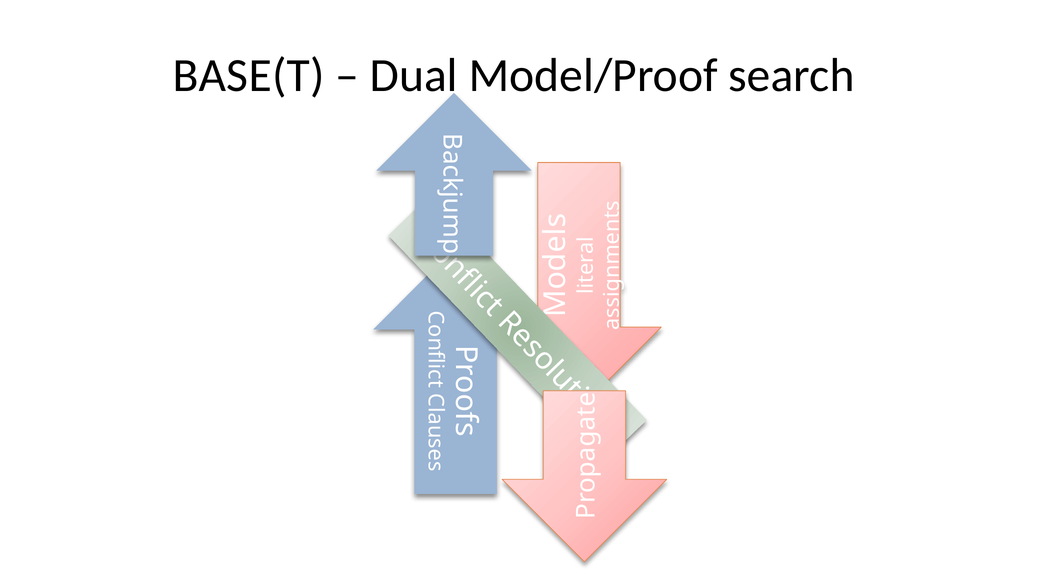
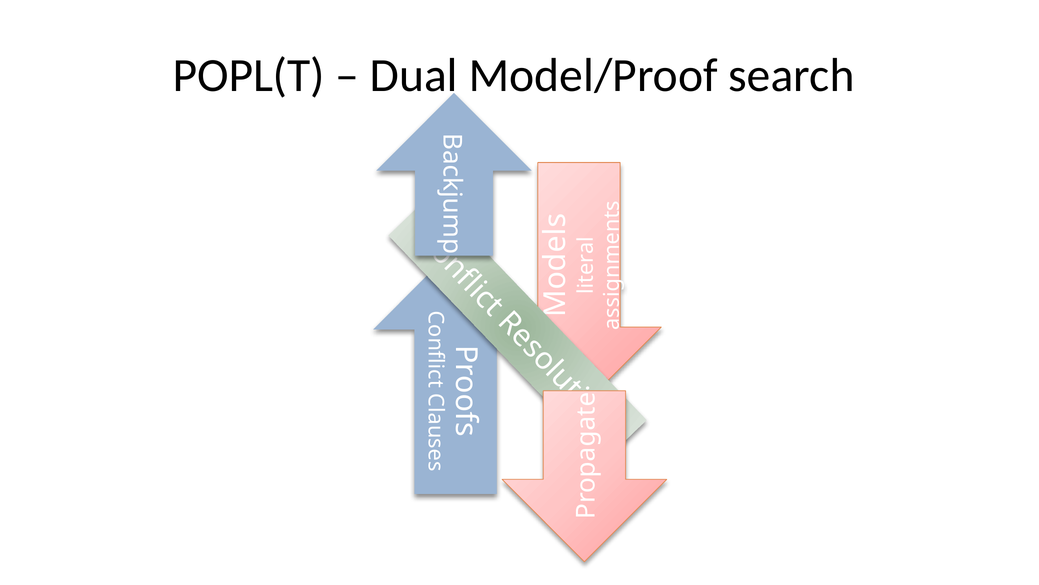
BASE(T: BASE(T -> POPL(T (249, 75)
